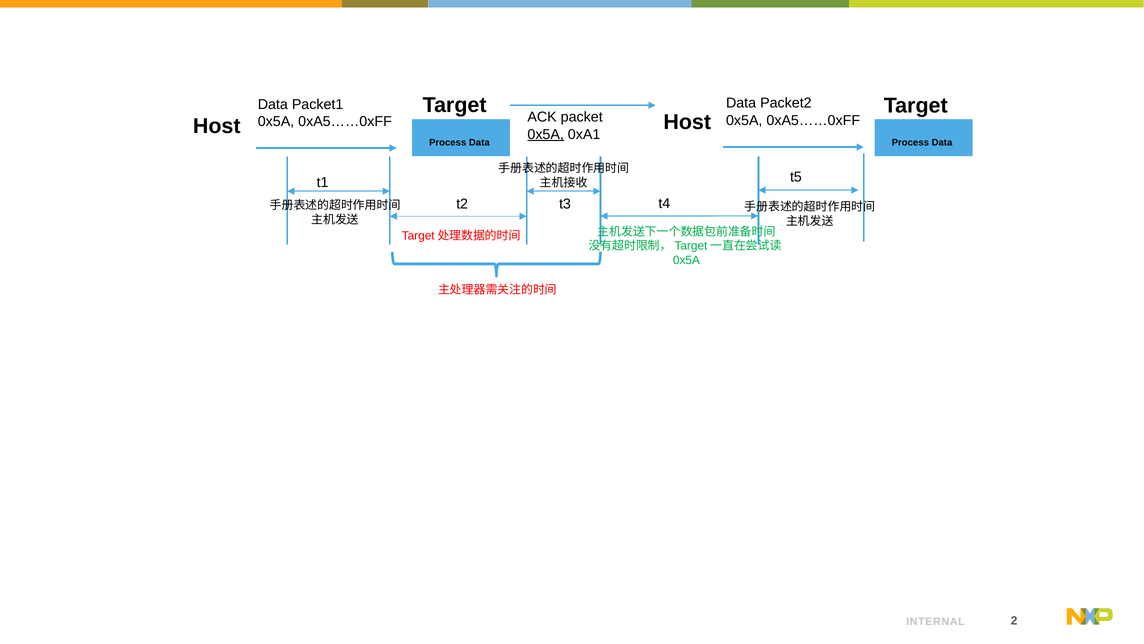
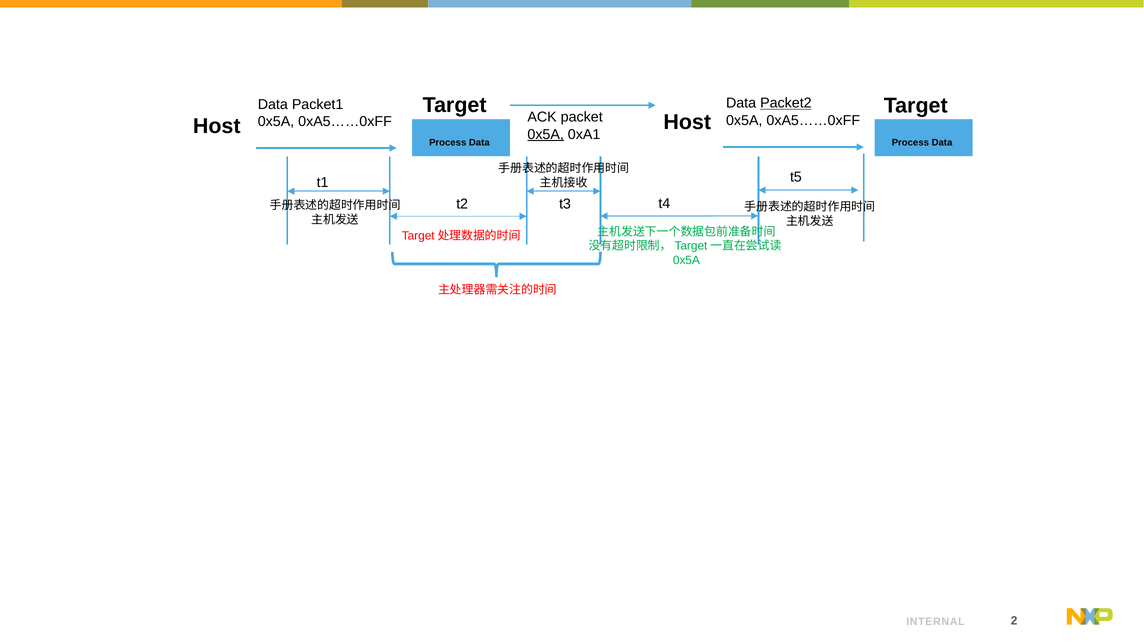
Packet2 underline: none -> present (786, 103)
